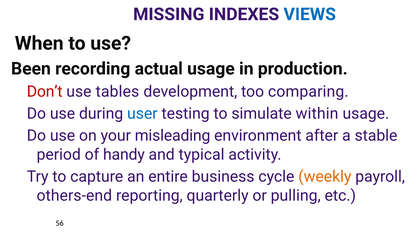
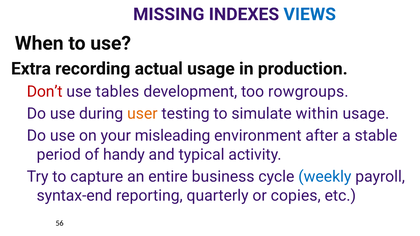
Been: Been -> Extra (31, 69)
comparing: comparing -> rowgroups (308, 92)
user colour: blue -> orange (142, 114)
weekly colour: orange -> blue (325, 177)
others-end: others-end -> syntax-end (74, 196)
pulling: pulling -> copies (296, 196)
